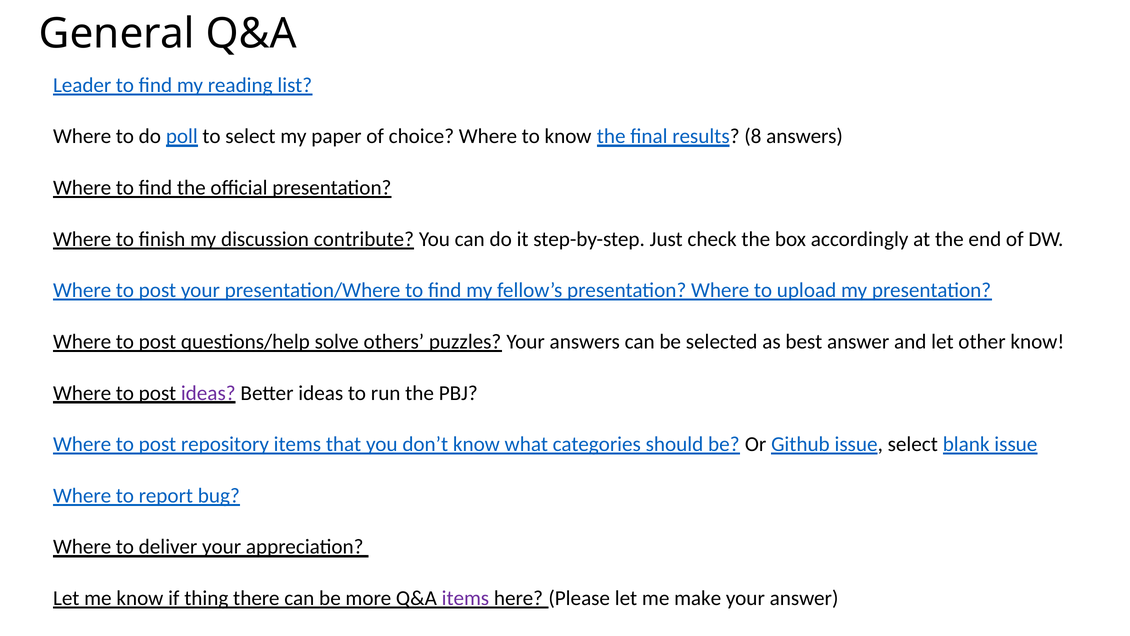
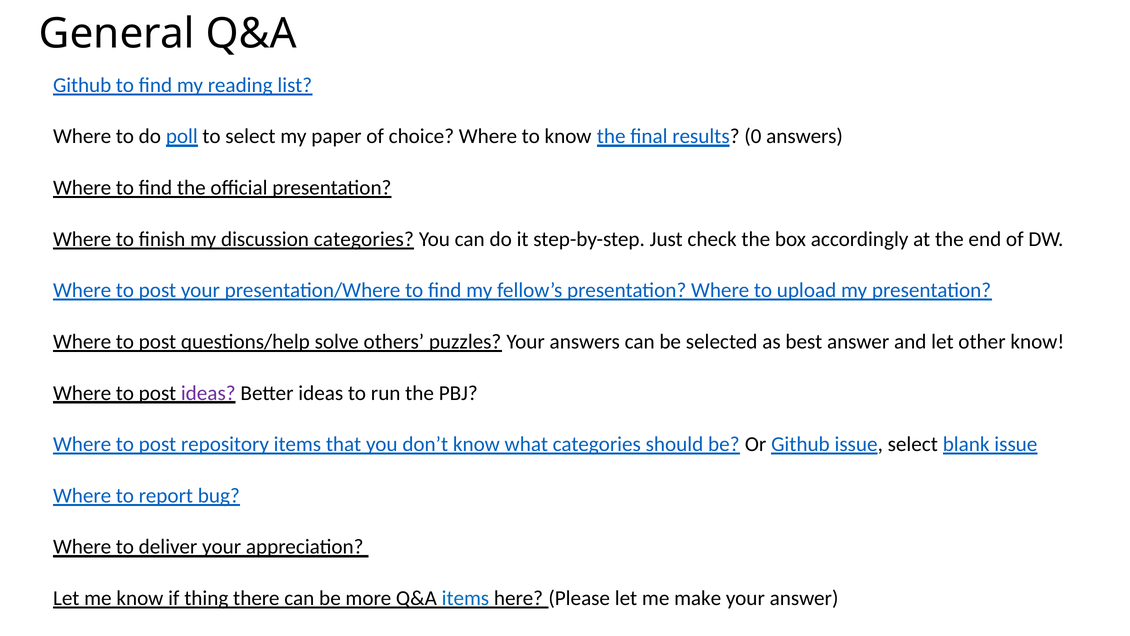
Leader: Leader -> Github (82, 85)
8: 8 -> 0 (753, 136)
discussion contribute: contribute -> categories (364, 239)
items colour: purple -> blue (465, 598)
